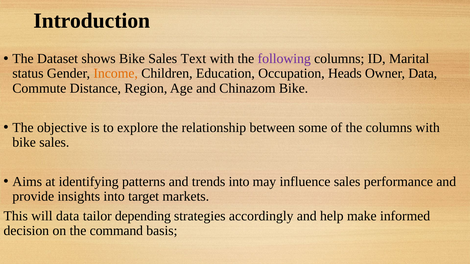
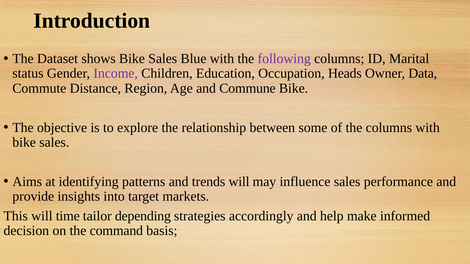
Text: Text -> Blue (193, 59)
Income colour: orange -> purple (116, 74)
Chinazom: Chinazom -> Commune (247, 88)
trends into: into -> will (239, 182)
will data: data -> time (68, 216)
